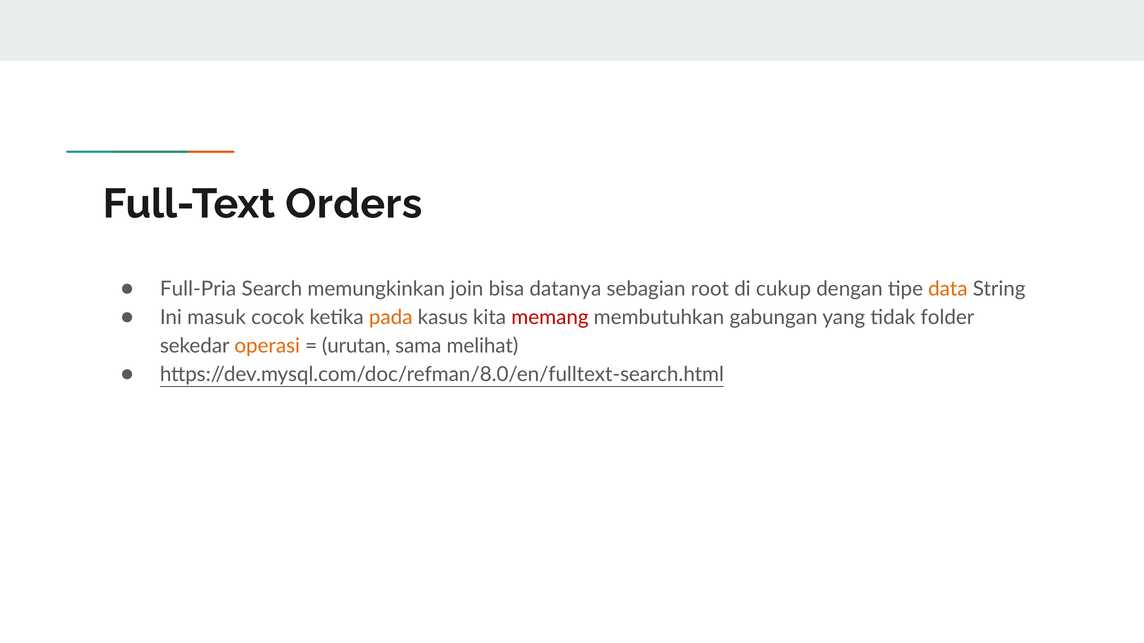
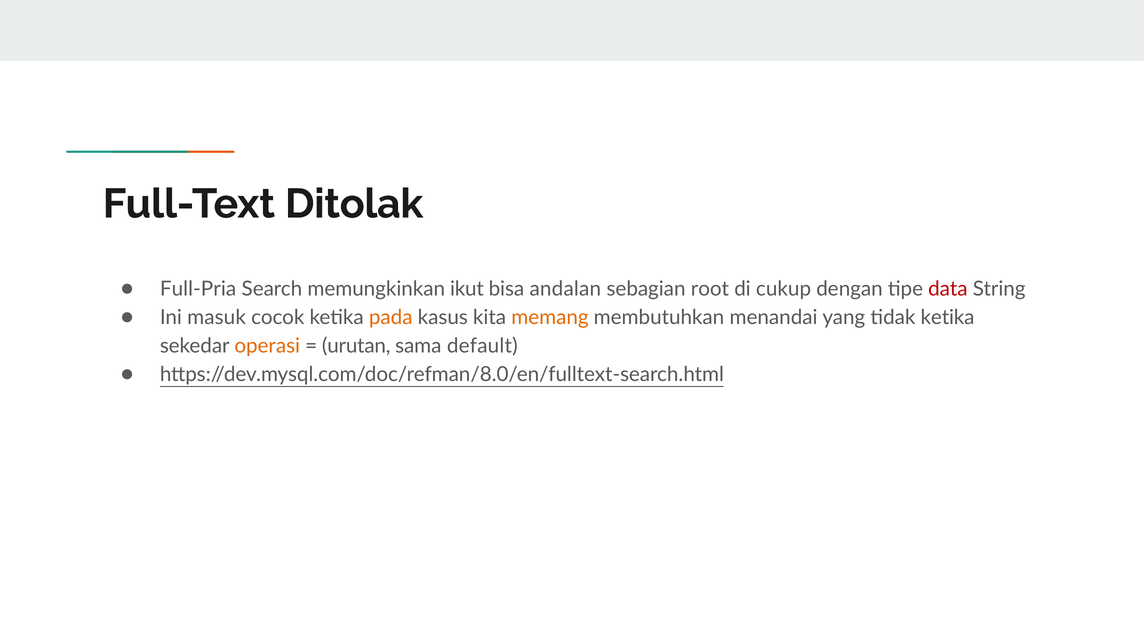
Orders: Orders -> Ditolak (354, 204)
join: join -> ikut (467, 289)
datanya: datanya -> andalan (565, 289)
data colour: orange -> red (948, 289)
memang colour: red -> orange (550, 318)
gabungan: gabungan -> menandai (774, 318)
tidak folder: folder -> ketika (948, 318)
melihat: melihat -> default (482, 346)
